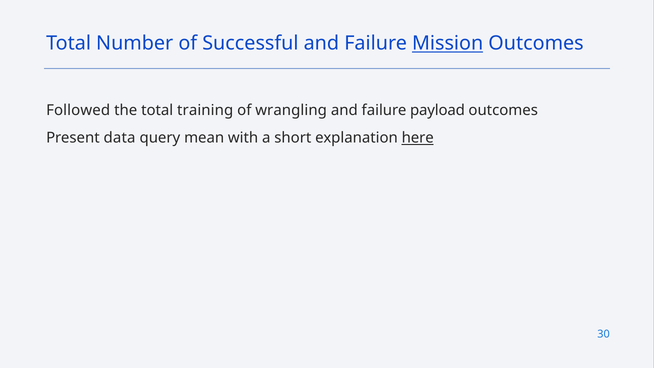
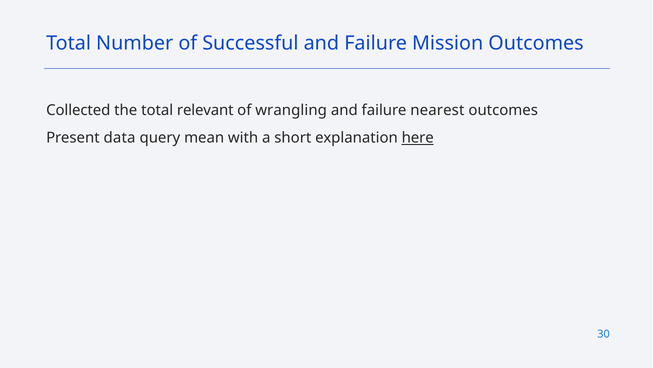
Mission underline: present -> none (448, 43)
Followed: Followed -> Collected (78, 110)
training: training -> relevant (205, 110)
payload: payload -> nearest (437, 110)
